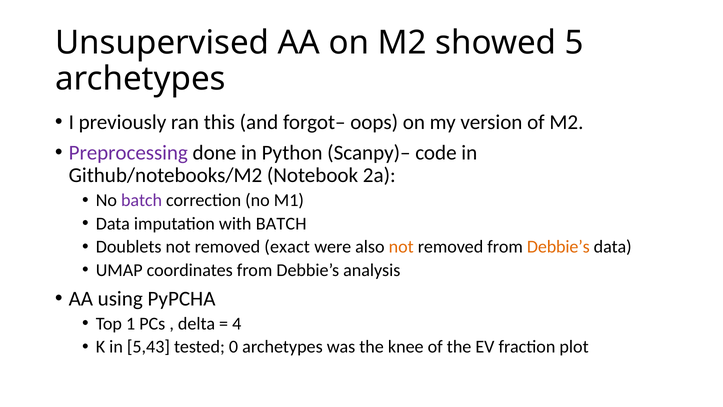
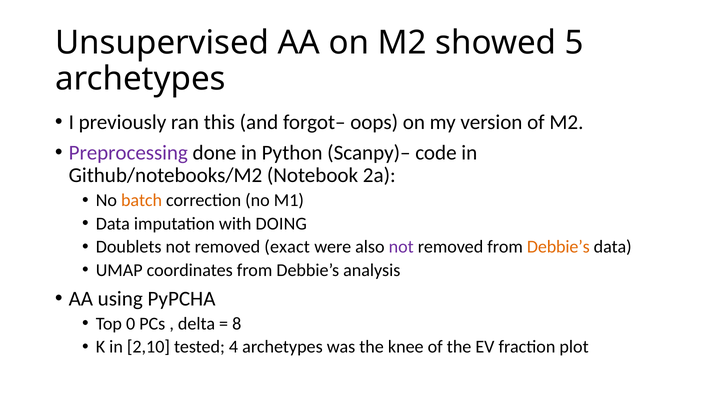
batch colour: purple -> orange (142, 200)
with BATCH: BATCH -> DOING (281, 223)
not colour: orange -> purple (401, 247)
1: 1 -> 0 (131, 323)
4: 4 -> 8 (237, 323)
5,43: 5,43 -> 2,10 (148, 347)
0: 0 -> 4 (234, 347)
